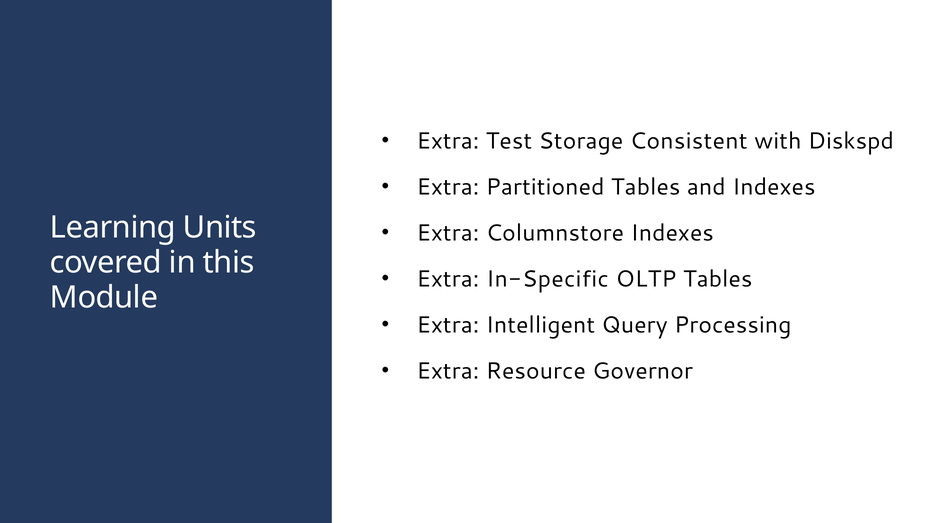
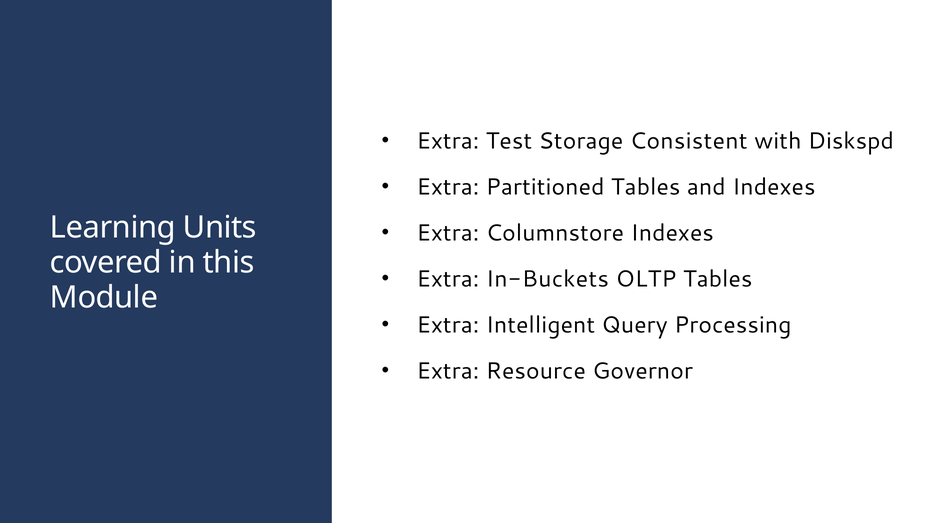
In-Specific: In-Specific -> In-Buckets (547, 279)
